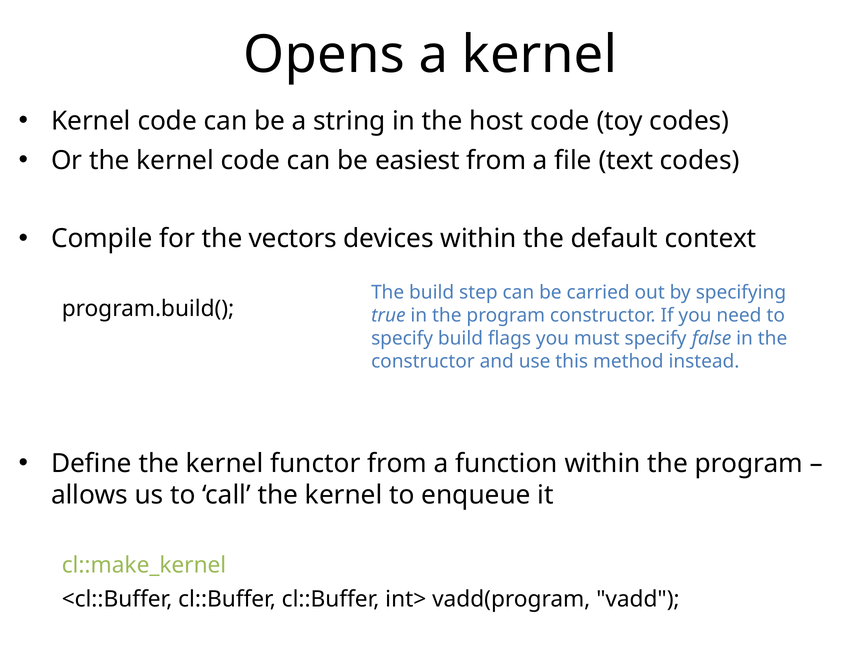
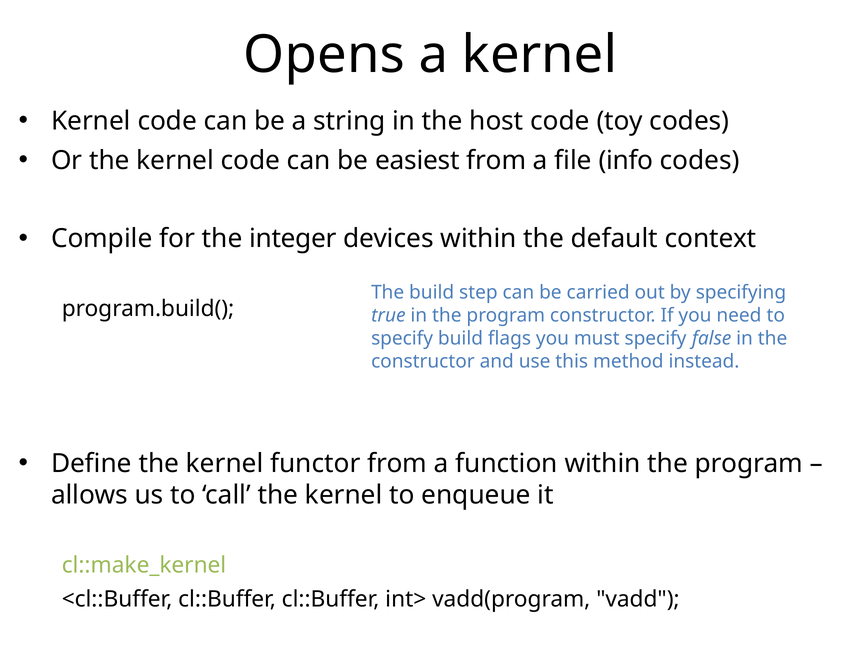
text: text -> info (626, 160)
vectors: vectors -> integer (293, 239)
